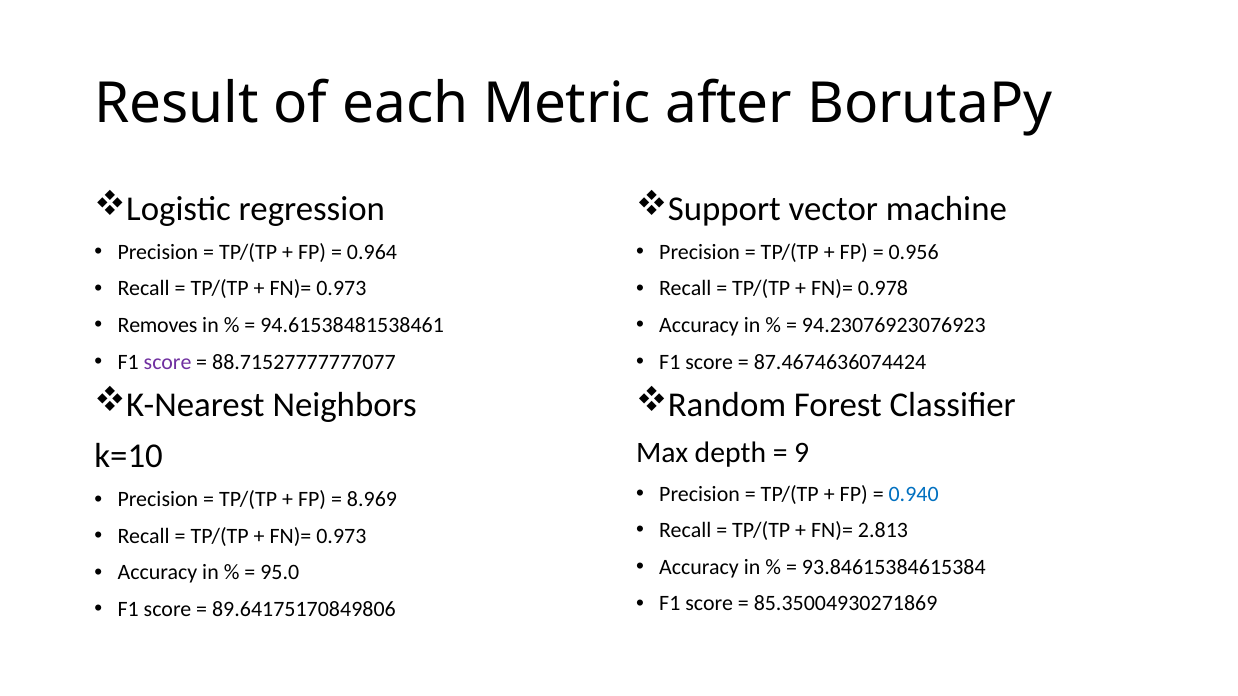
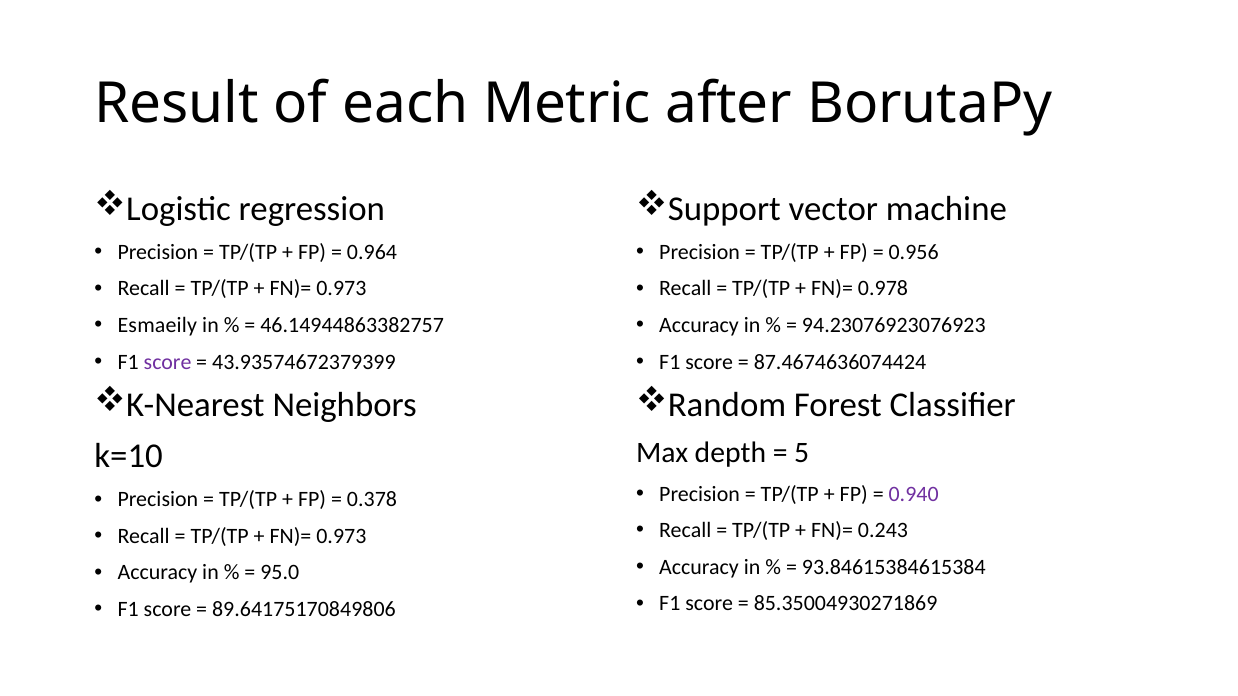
Removes: Removes -> Esmaeily (157, 325)
94.61538481538461: 94.61538481538461 -> 46.14944863382757 (352, 325)
88.71527777777077: 88.71527777777077 -> 43.93574672379399 (304, 362)
9: 9 -> 5 (802, 453)
0.940 colour: blue -> purple (914, 494)
8.969: 8.969 -> 0.378 (372, 500)
2.813: 2.813 -> 0.243 (883, 531)
